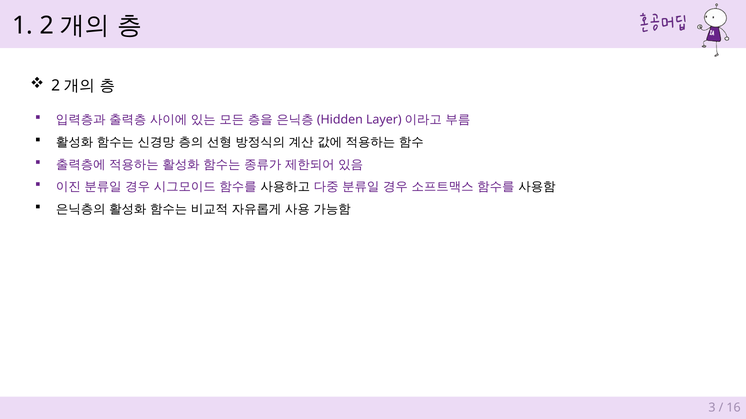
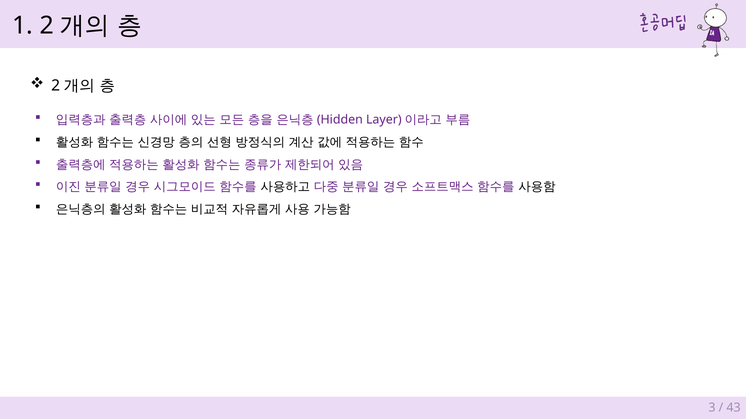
16: 16 -> 43 (734, 408)
